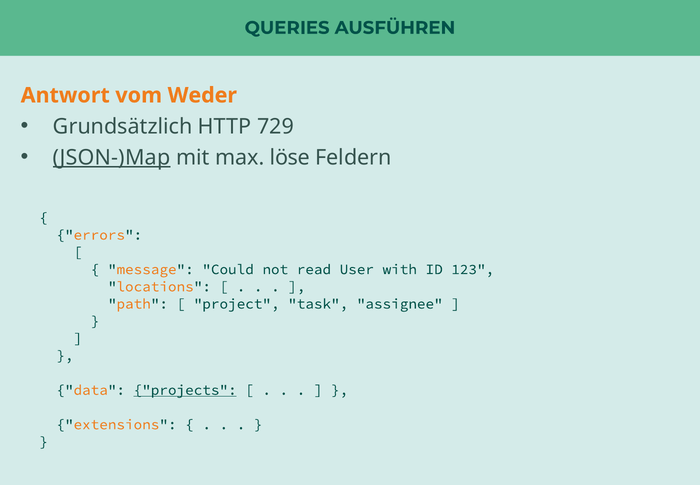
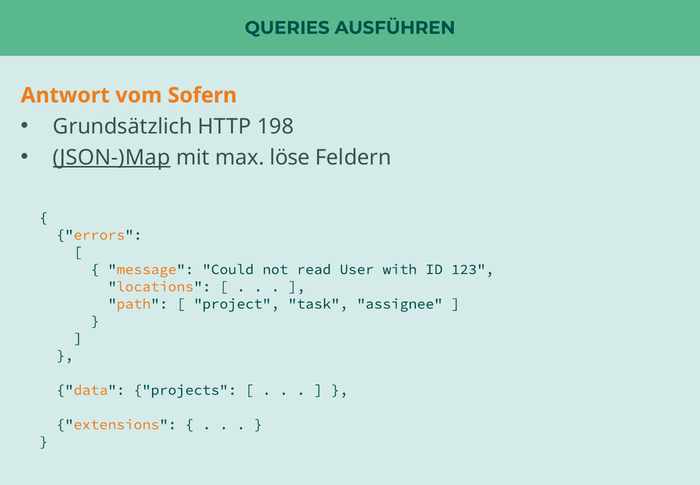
Weder: Weder -> Sofern (202, 95)
729: 729 -> 198 (275, 126)
projects underline: present -> none (185, 390)
